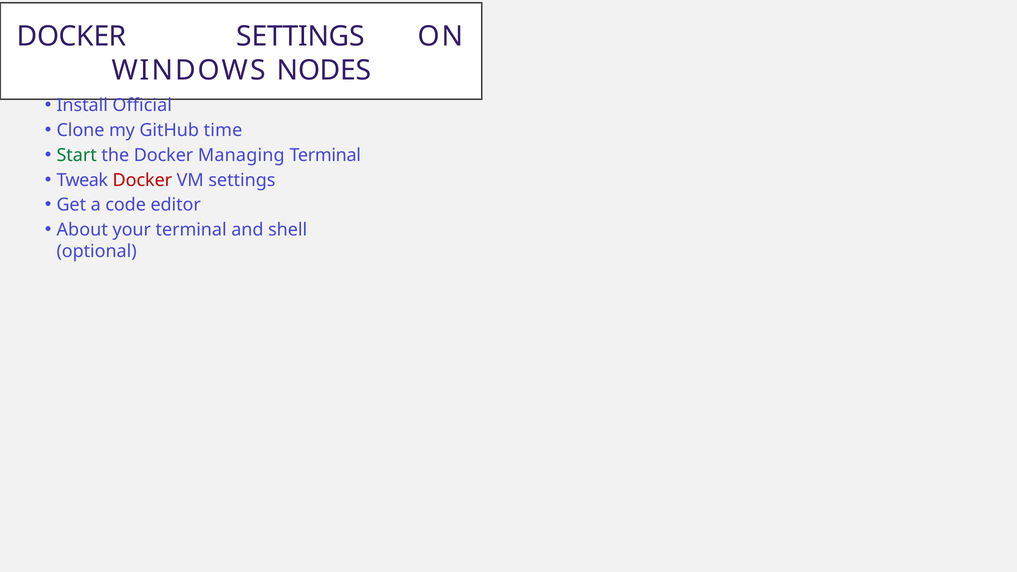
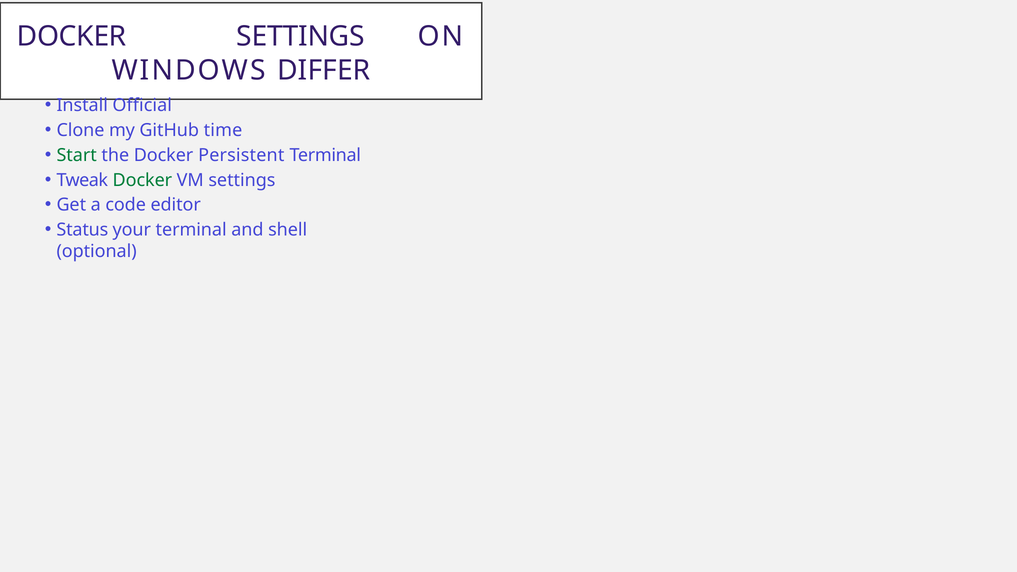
NODES: NODES -> DIFFER (324, 70)
Managing: Managing -> Persistent (241, 155)
Docker colour: red -> green (142, 180)
About: About -> Status (82, 230)
